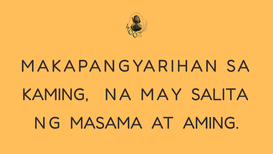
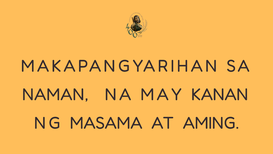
KAMING: KAMING -> NAMAN (55, 94)
SALITA: SALITA -> KANAN (220, 94)
